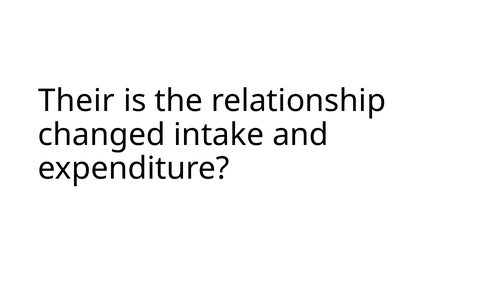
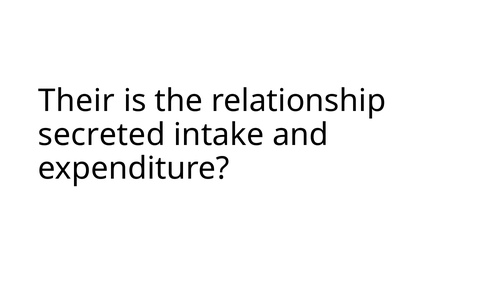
changed: changed -> secreted (102, 135)
